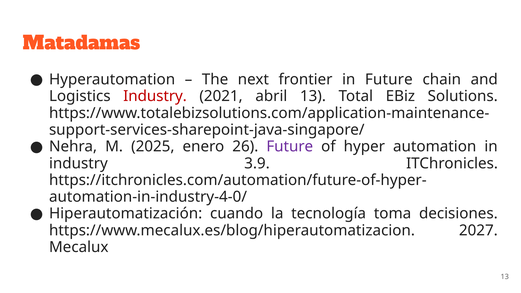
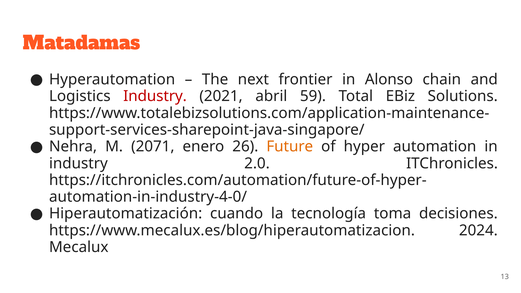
in Future: Future -> Alonso (389, 80)
abril 13: 13 -> 59 (313, 96)
2025: 2025 -> 2071 (153, 147)
Future colour: purple -> orange (290, 147)
3.9: 3.9 -> 2.0 (257, 163)
2027: 2027 -> 2024 (478, 230)
